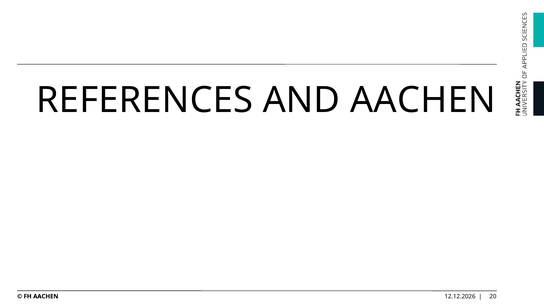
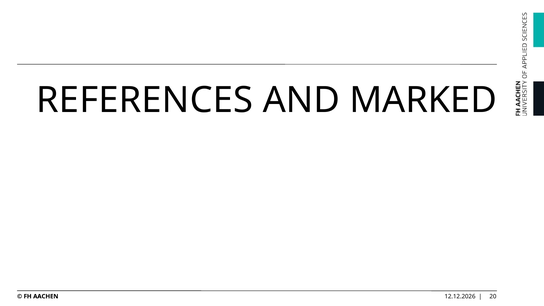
AND AACHEN: AACHEN -> MARKED (423, 100)
